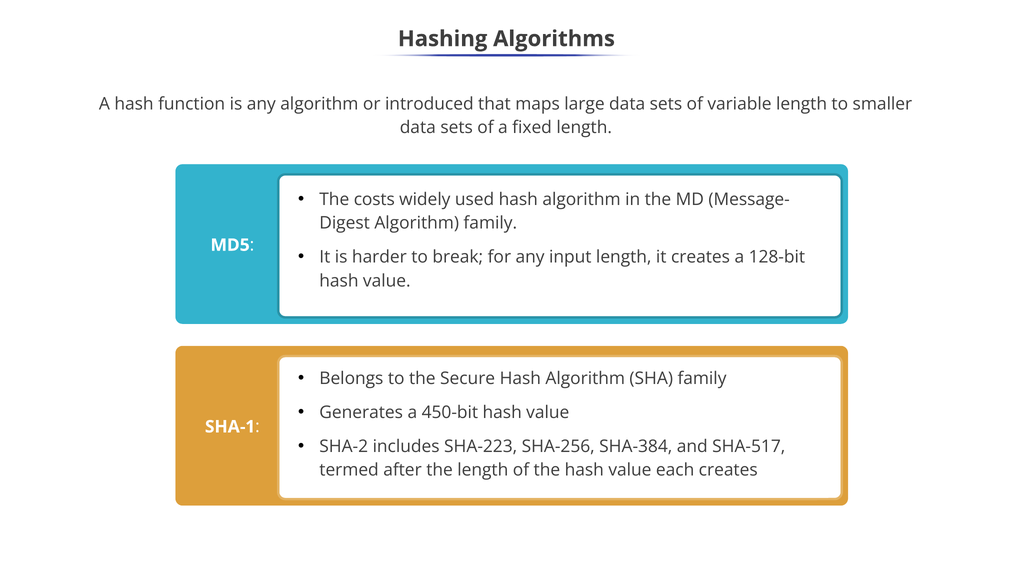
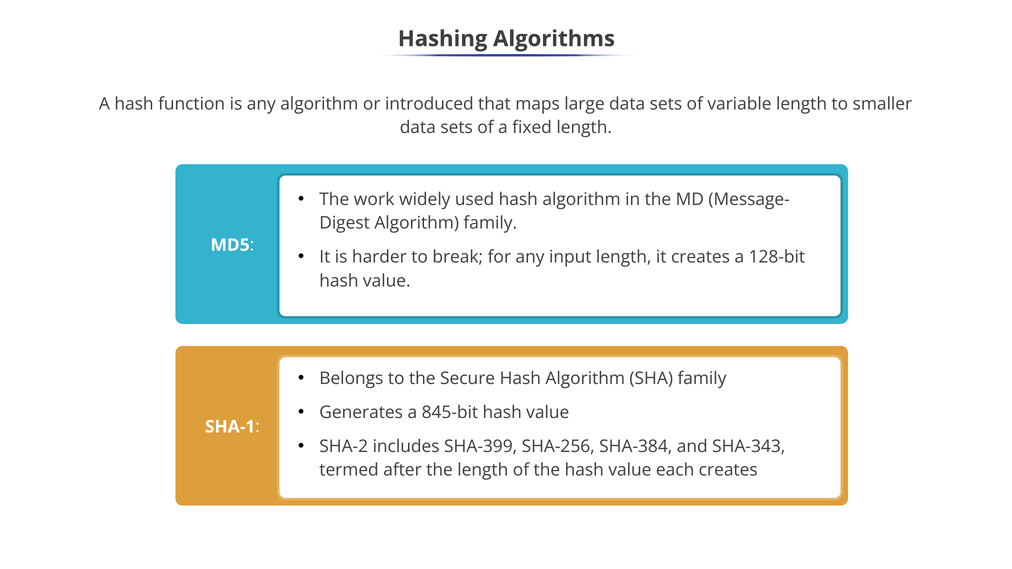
costs: costs -> work (374, 199)
450-bit: 450-bit -> 845-bit (450, 413)
SHA-223: SHA-223 -> SHA-399 (481, 447)
SHA-517: SHA-517 -> SHA-343 (749, 447)
